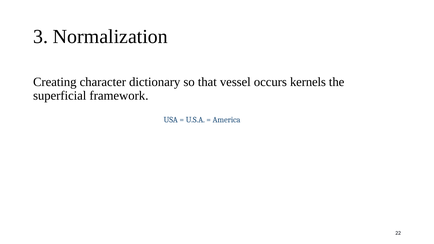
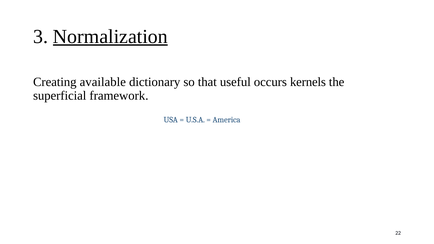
Normalization underline: none -> present (110, 36)
character: character -> available (103, 82)
vessel: vessel -> useful (235, 82)
